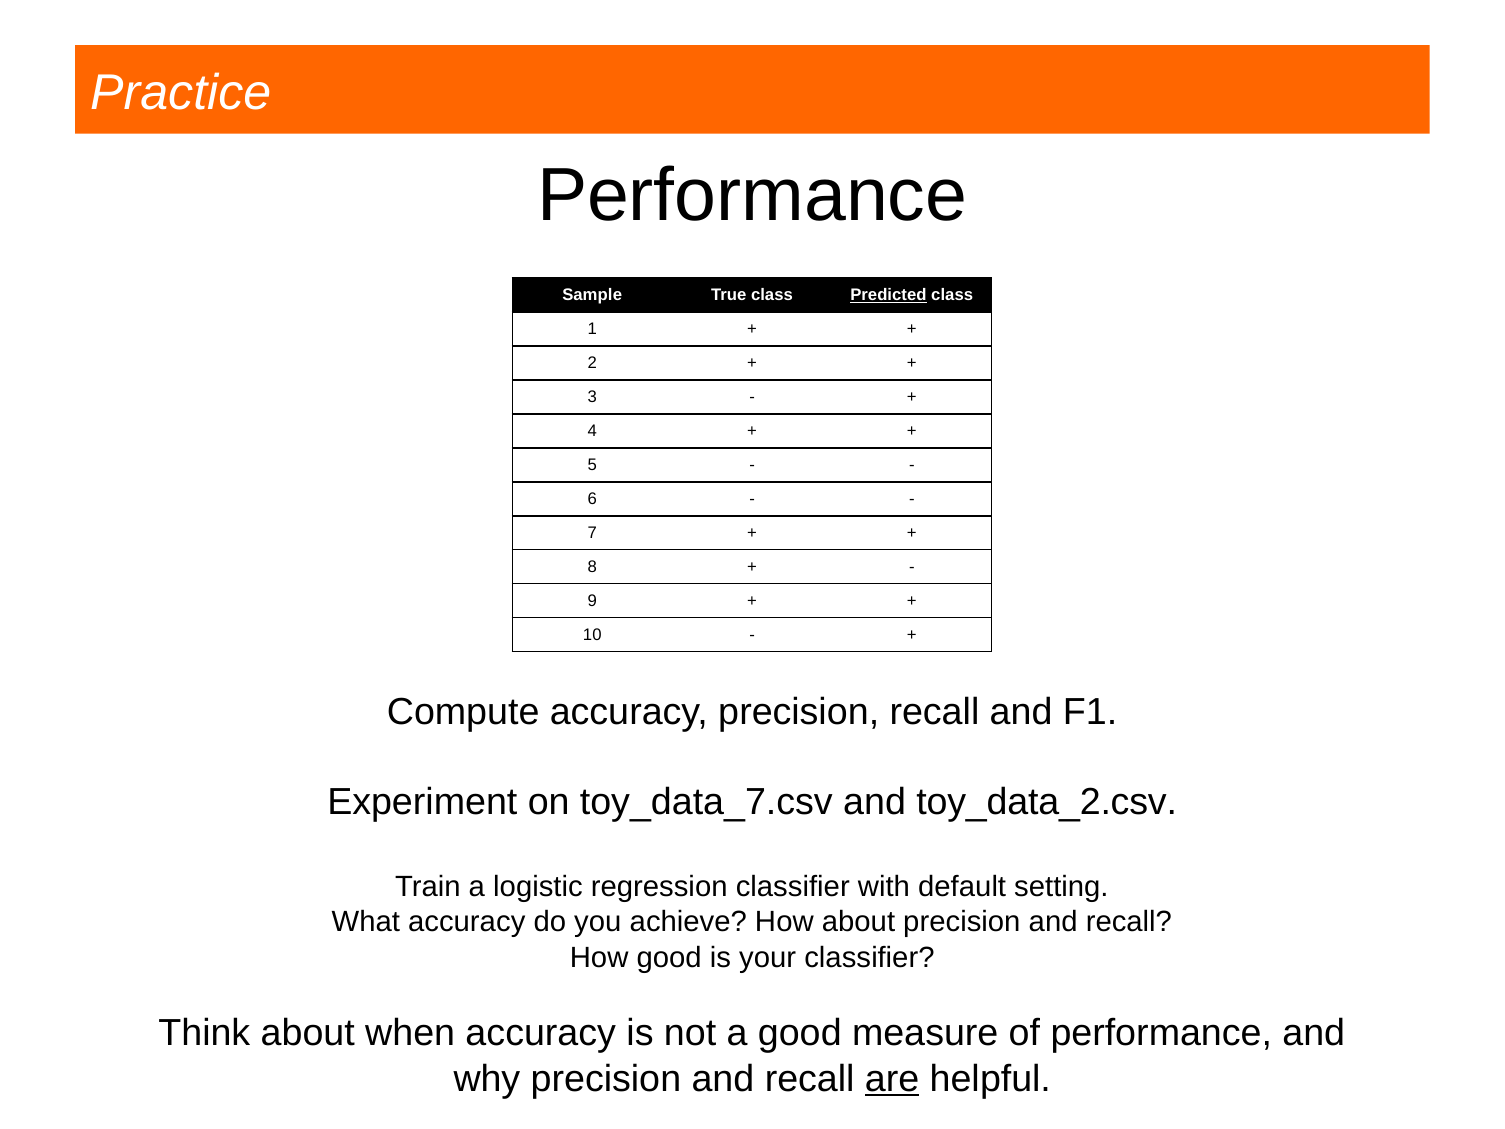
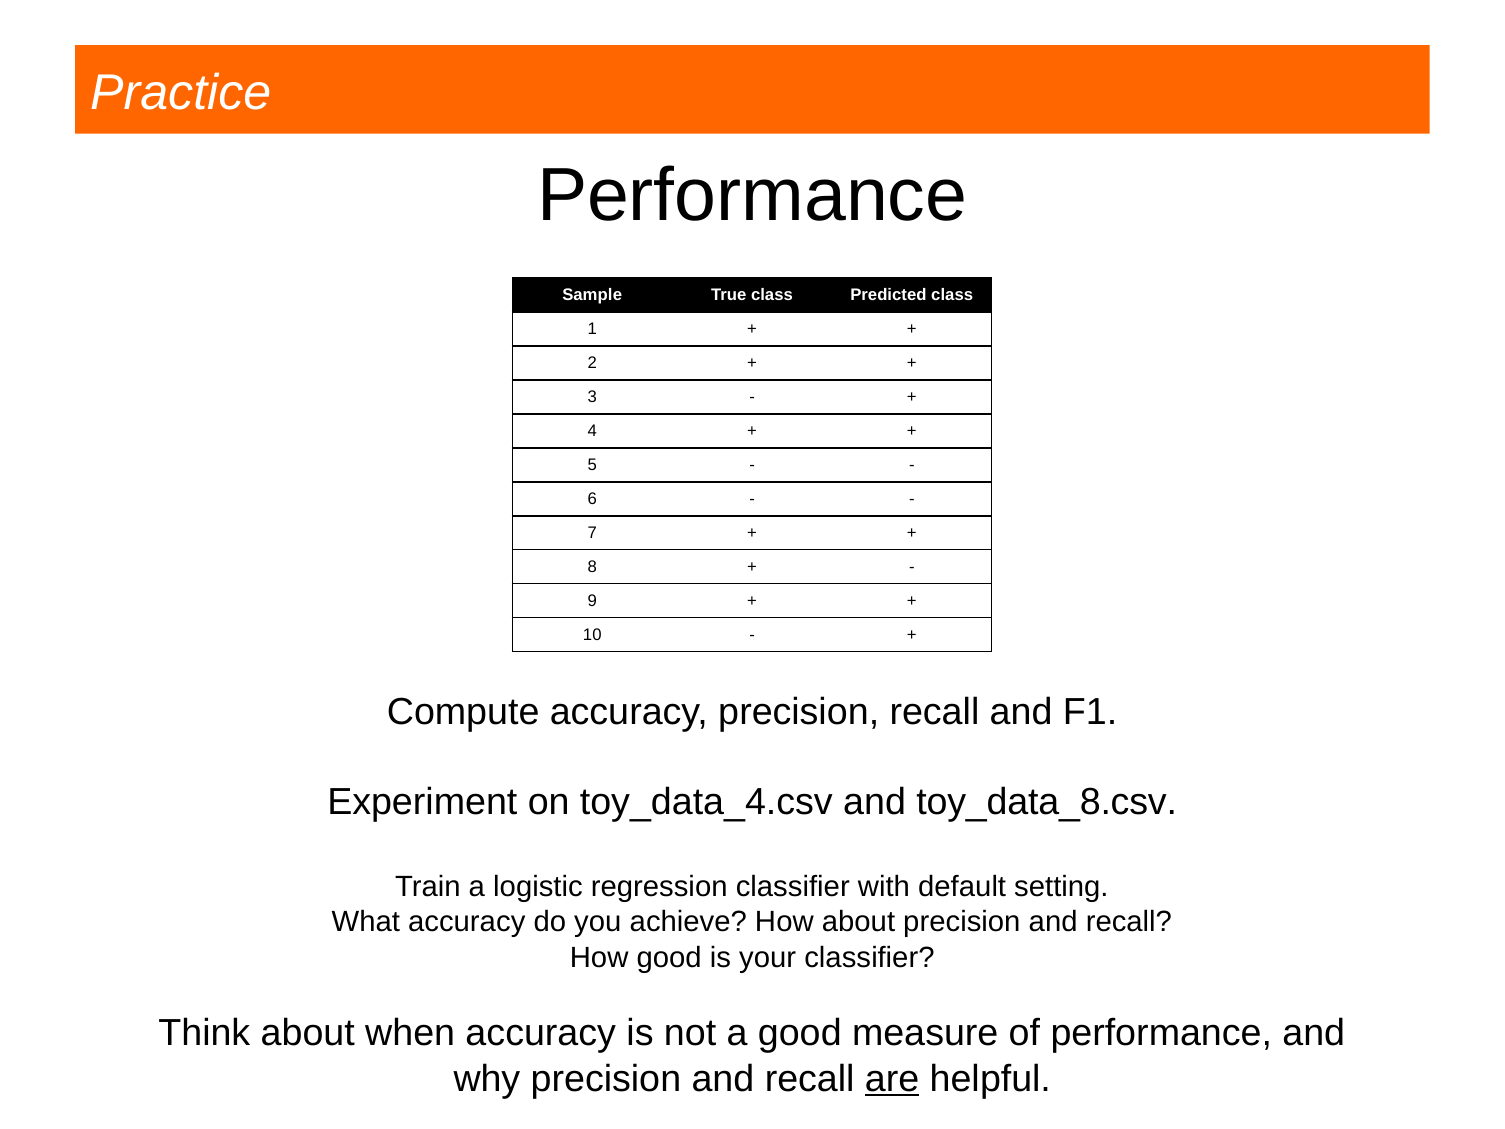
Predicted underline: present -> none (888, 295)
toy_data_7.csv: toy_data_7.csv -> toy_data_4.csv (706, 802)
toy_data_2.csv: toy_data_2.csv -> toy_data_8.csv (1047, 802)
